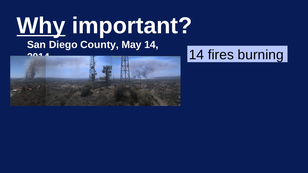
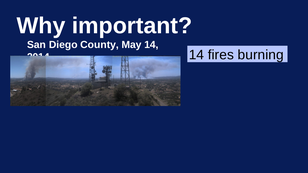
Why underline: present -> none (41, 26)
